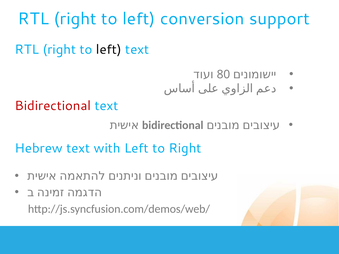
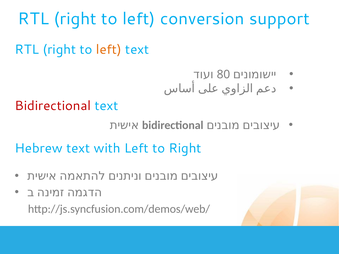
left colour: black -> orange (109, 49)
